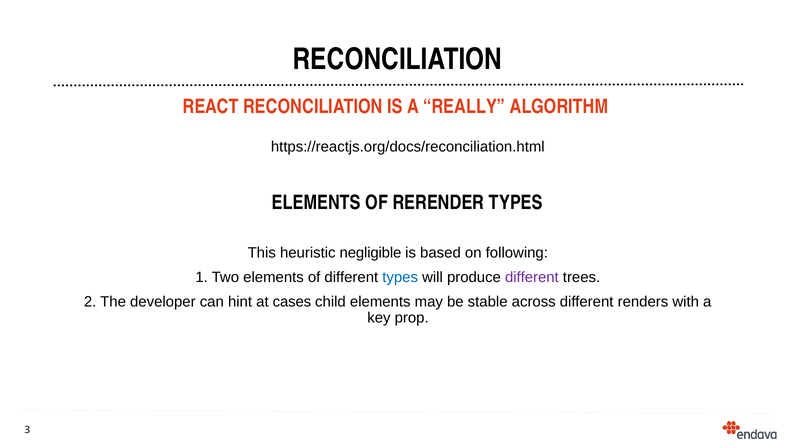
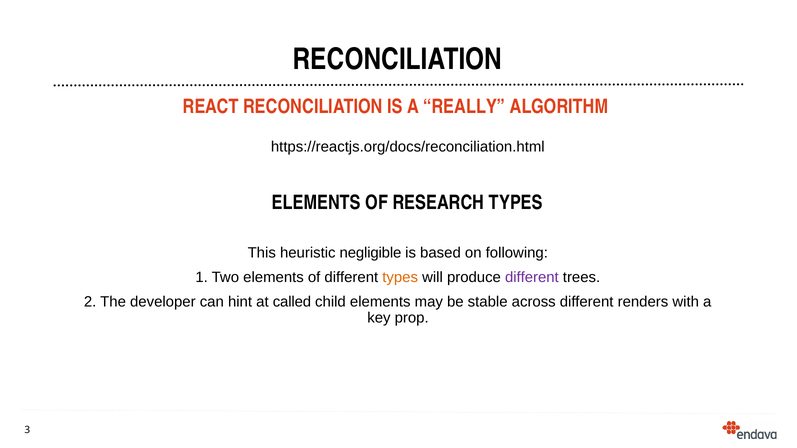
RERENDER: RERENDER -> RESEARCH (438, 203)
types colour: blue -> orange (400, 277)
cases: cases -> called (292, 302)
